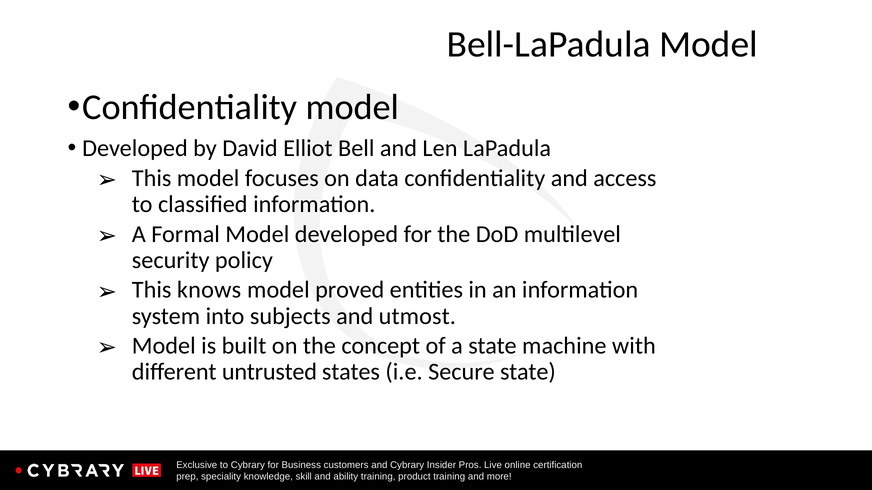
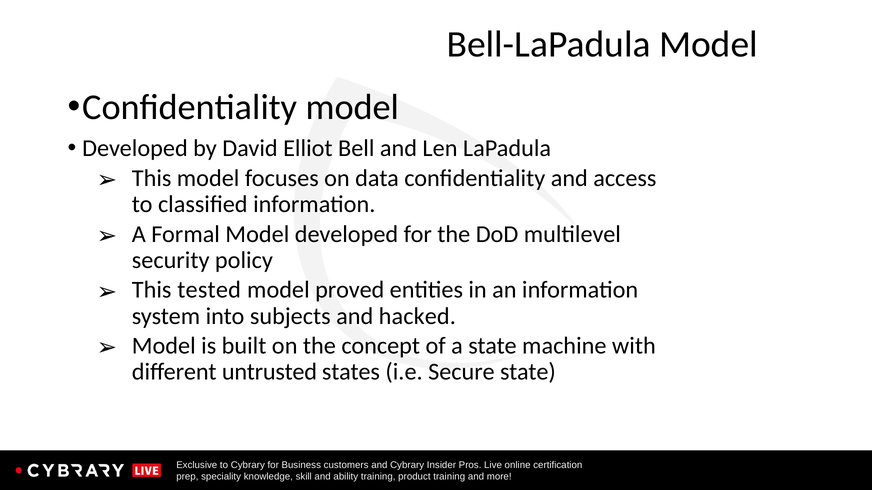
knows: knows -> tested (209, 290)
utmost: utmost -> hacked (417, 316)
